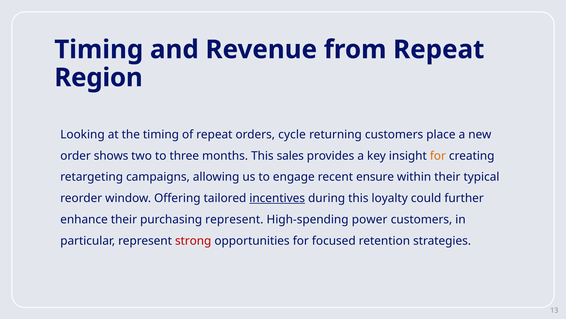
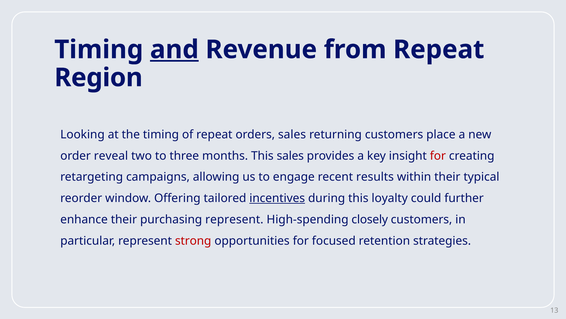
and underline: none -> present (174, 49)
orders cycle: cycle -> sales (292, 134)
shows: shows -> reveal (111, 155)
for colour: orange -> red (438, 155)
ensure: ensure -> results (375, 177)
power: power -> closely (370, 219)
